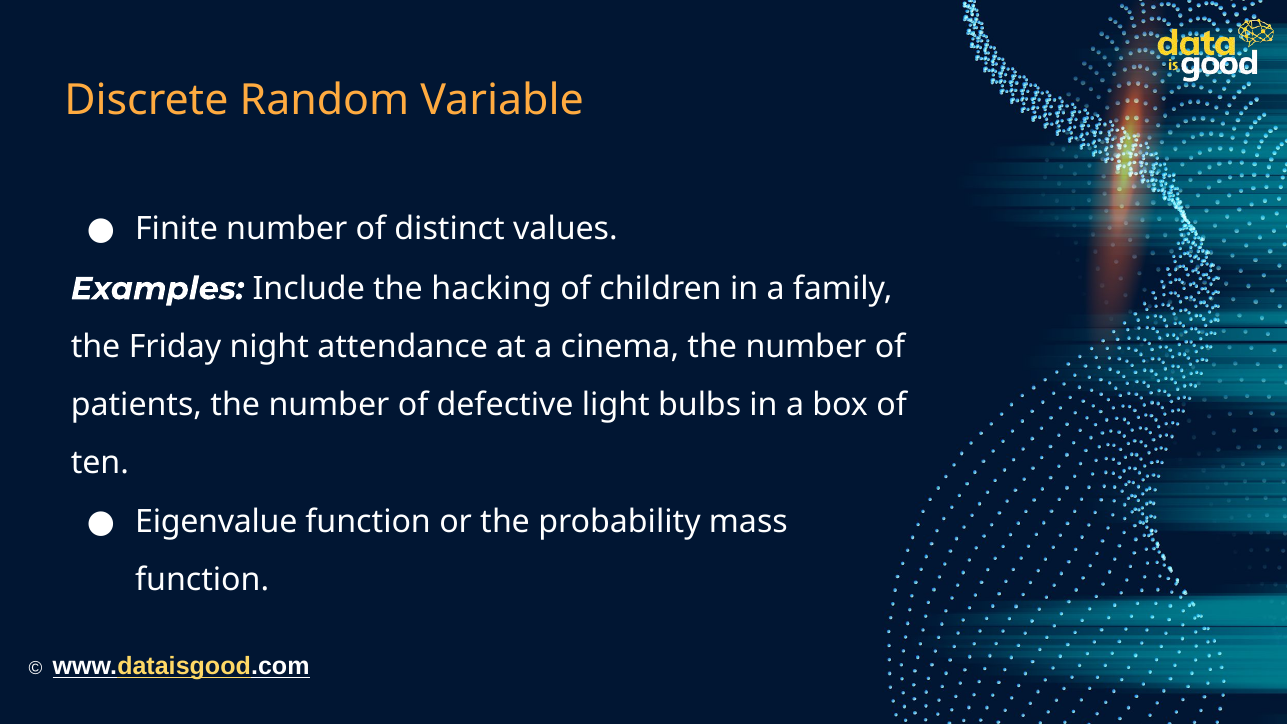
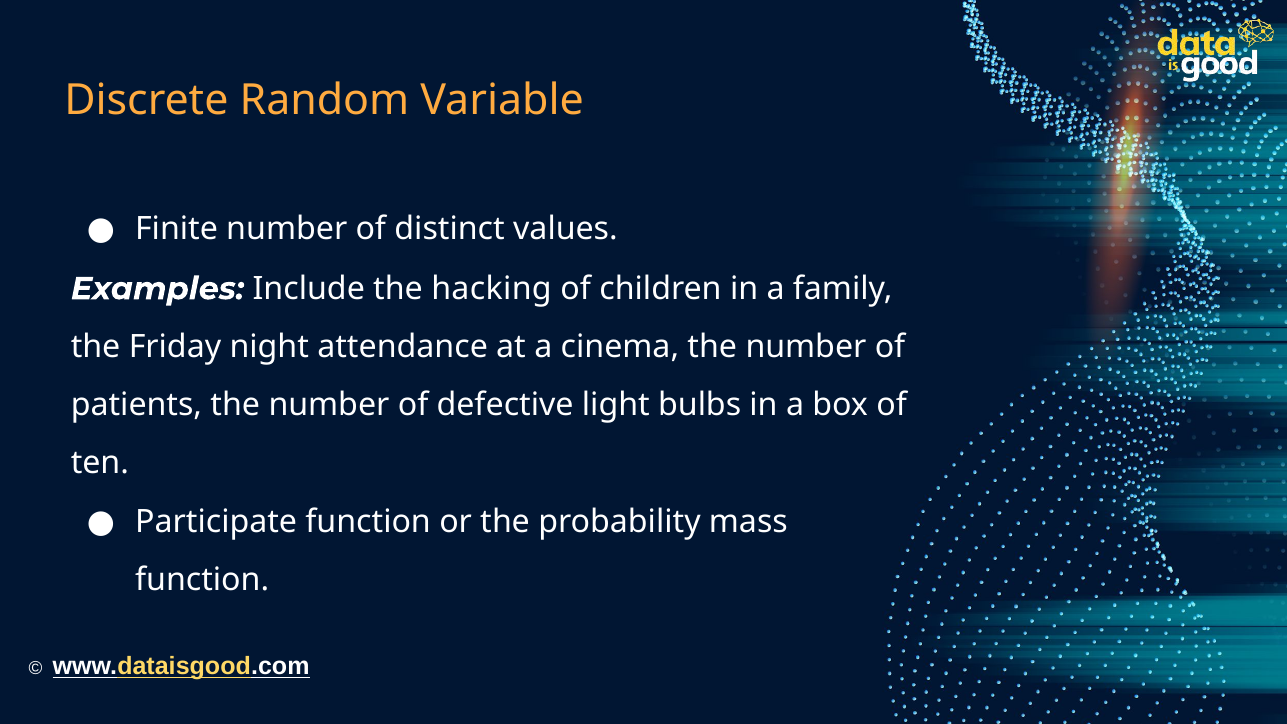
Eigenvalue: Eigenvalue -> Participate (216, 522)
